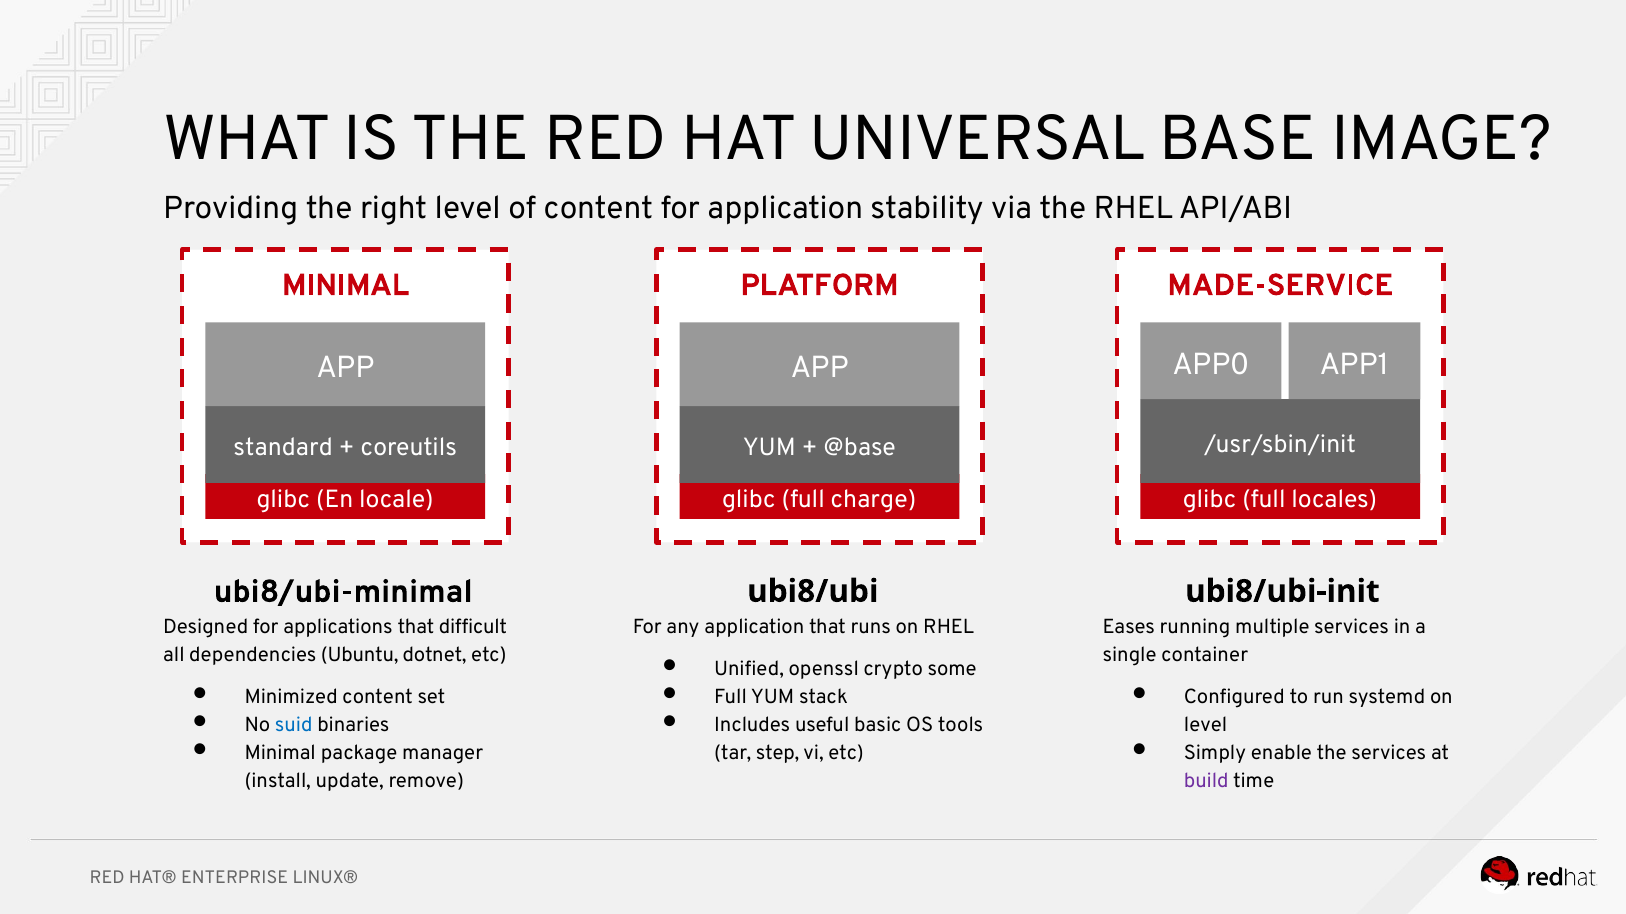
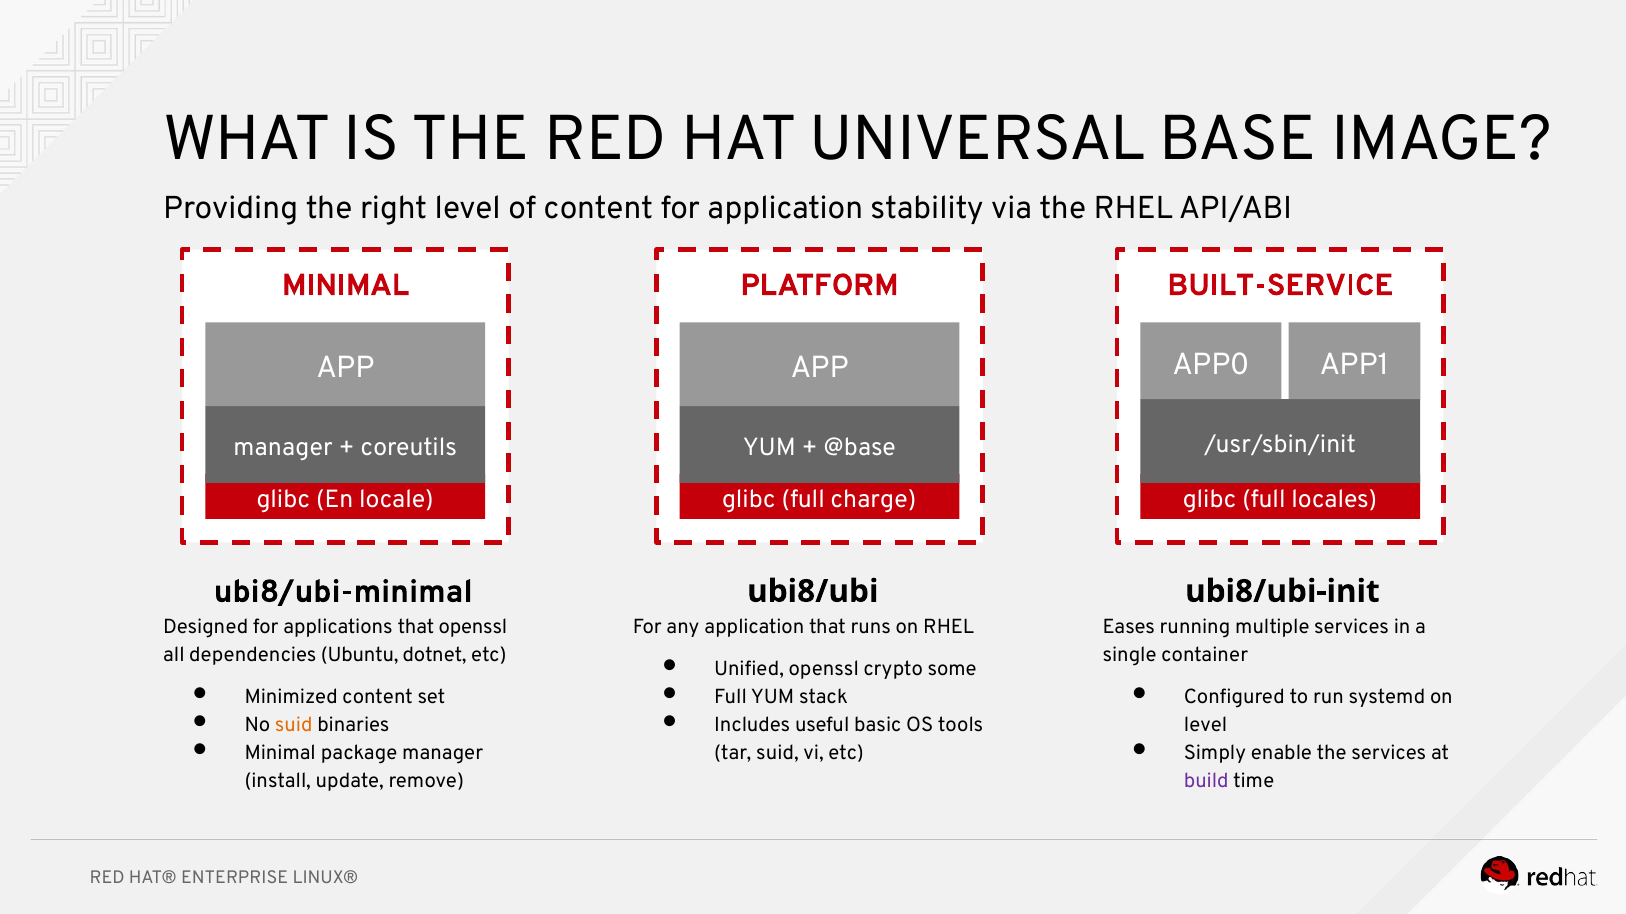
MADE-SERVICE: MADE-SERVICE -> BUILT-SERVICE (1280, 285)
standard: standard -> manager (283, 448)
that difficult: difficult -> openssl (473, 627)
suid colour: blue -> orange (294, 725)
tar step: step -> suid (777, 753)
